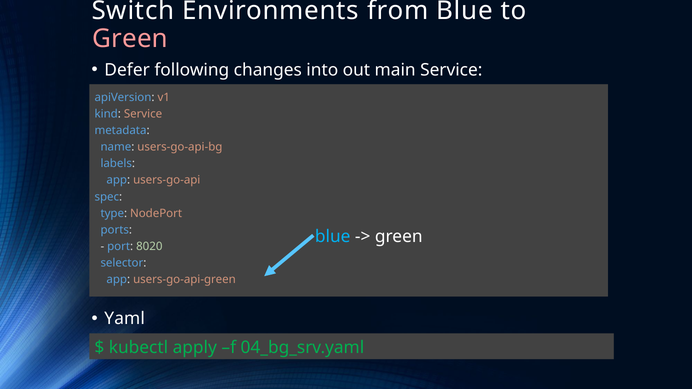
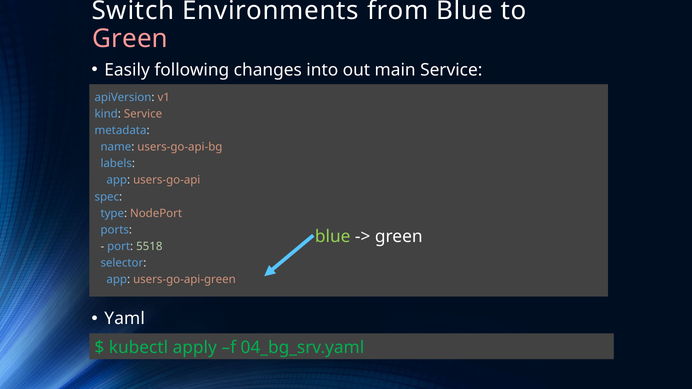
Defer: Defer -> Easily (127, 70)
blue colour: light blue -> light green (333, 237)
8020: 8020 -> 5518 (149, 247)
